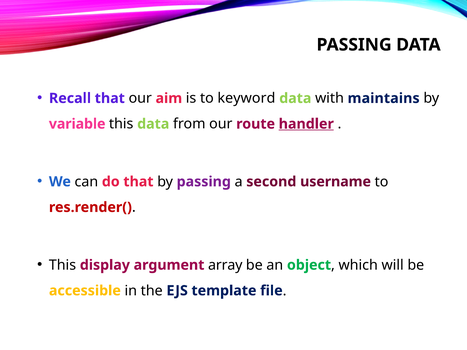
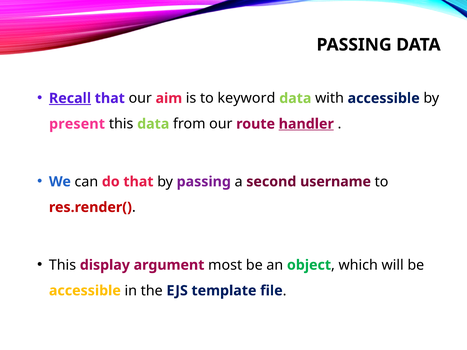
Recall underline: none -> present (70, 98)
with maintains: maintains -> accessible (384, 98)
variable: variable -> present (77, 124)
array: array -> most (225, 265)
